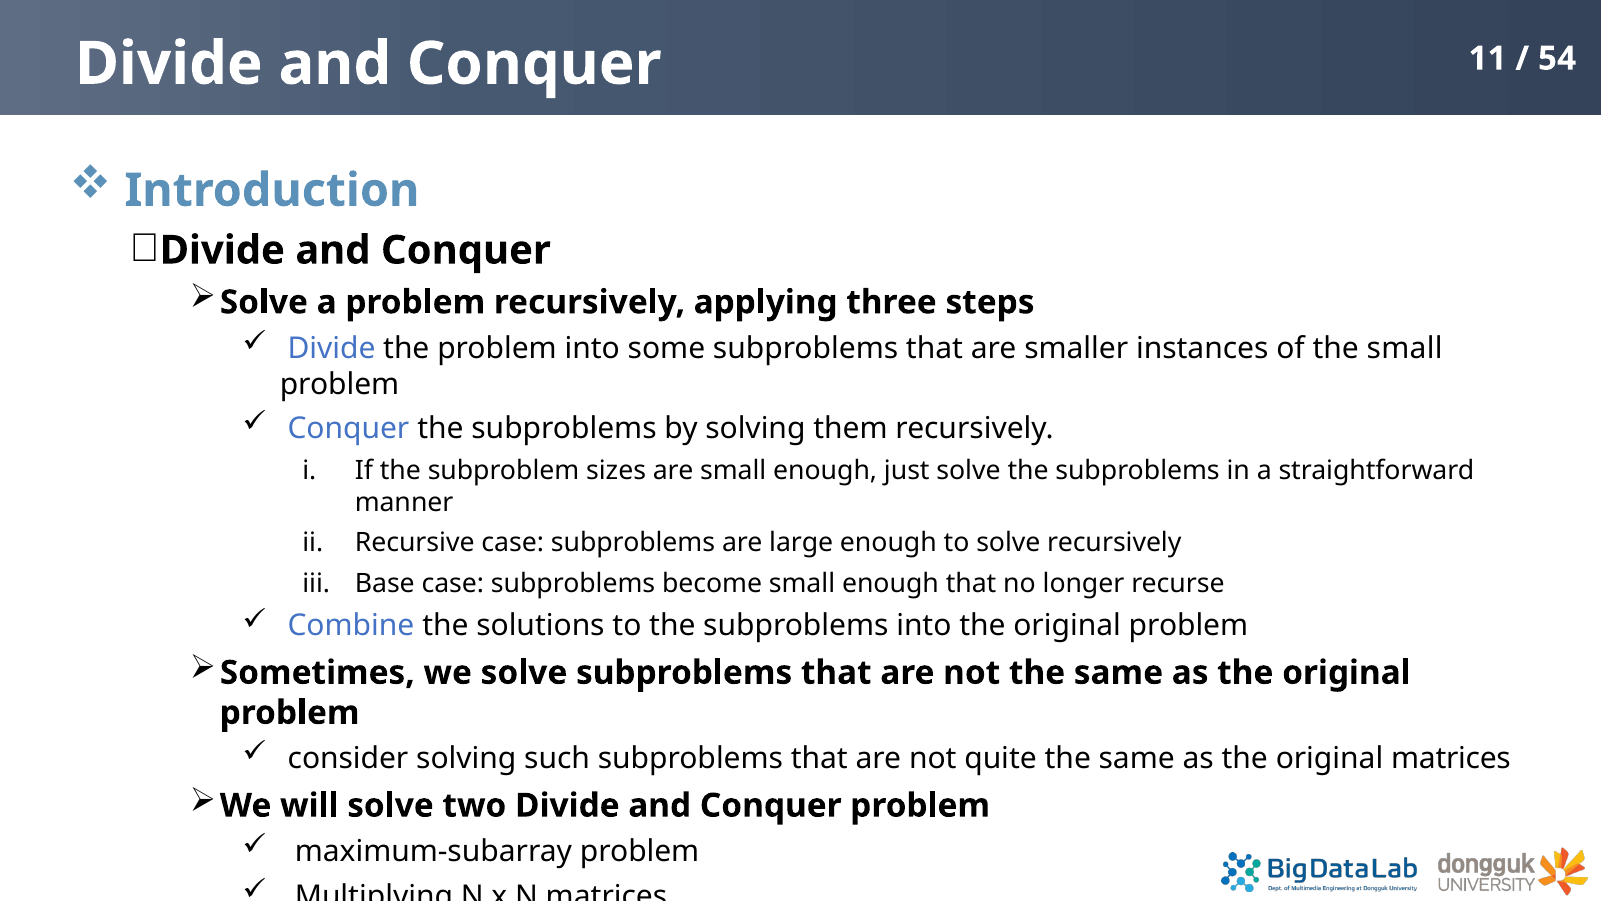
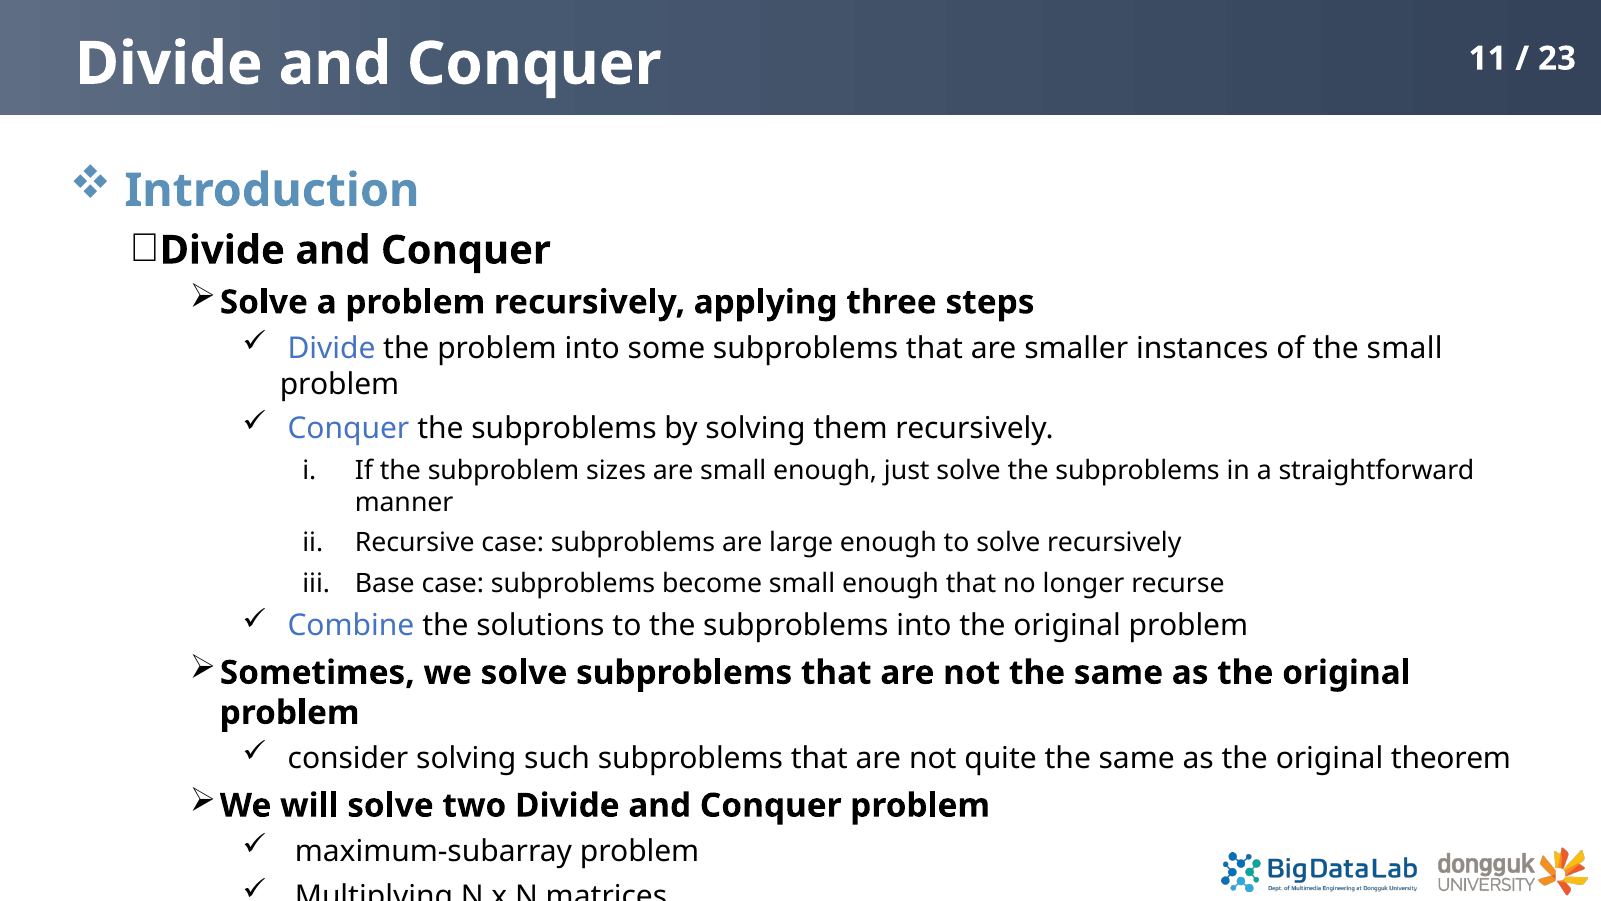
54: 54 -> 23 (1557, 59)
original matrices: matrices -> theorem (1451, 759)
